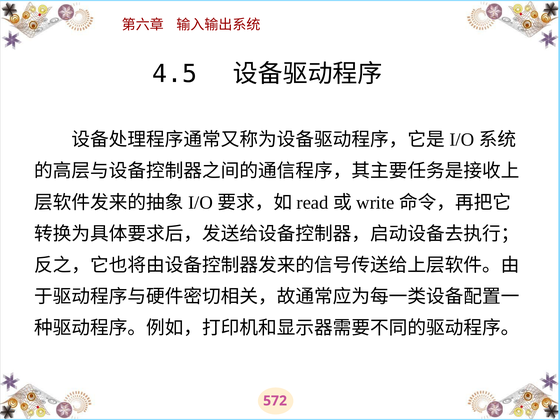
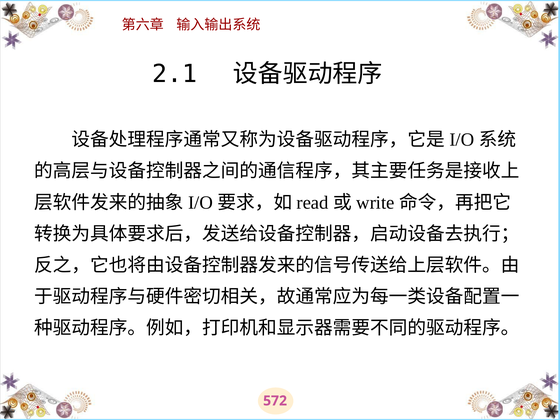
4.5: 4.5 -> 2.1 (175, 74)
